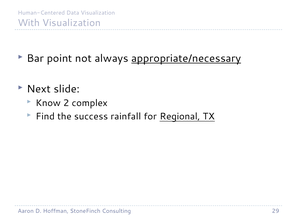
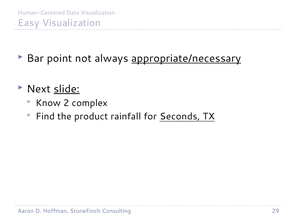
With: With -> Easy (29, 23)
slide underline: none -> present (67, 89)
success: success -> product (91, 117)
Regional: Regional -> Seconds (180, 117)
